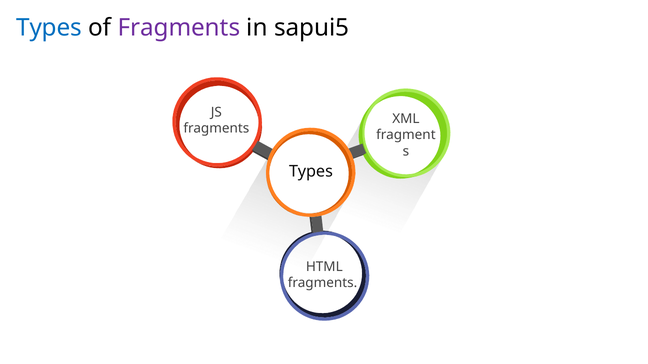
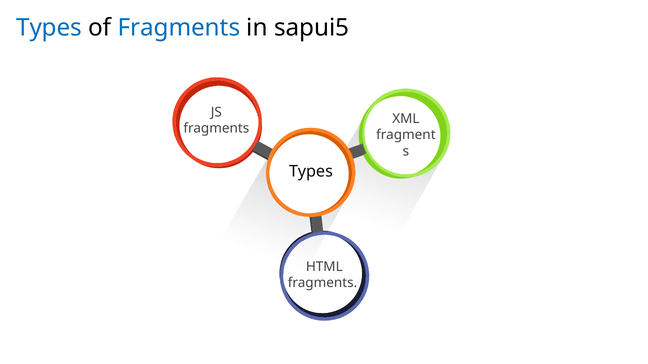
Fragments colour: purple -> blue (179, 28)
